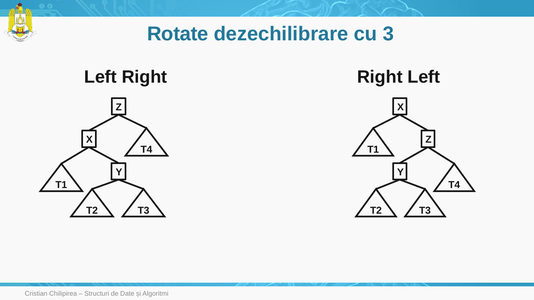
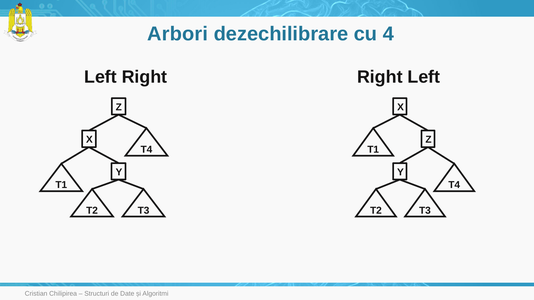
Rotate: Rotate -> Arbori (178, 34)
3: 3 -> 4 (388, 34)
